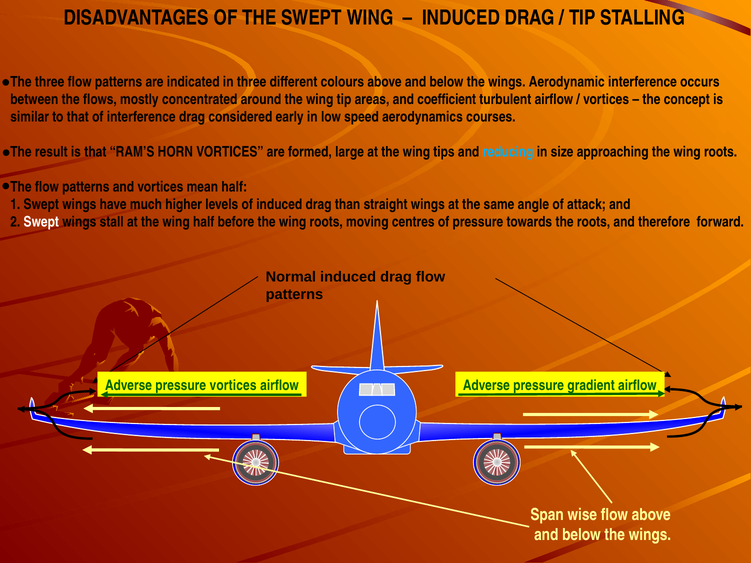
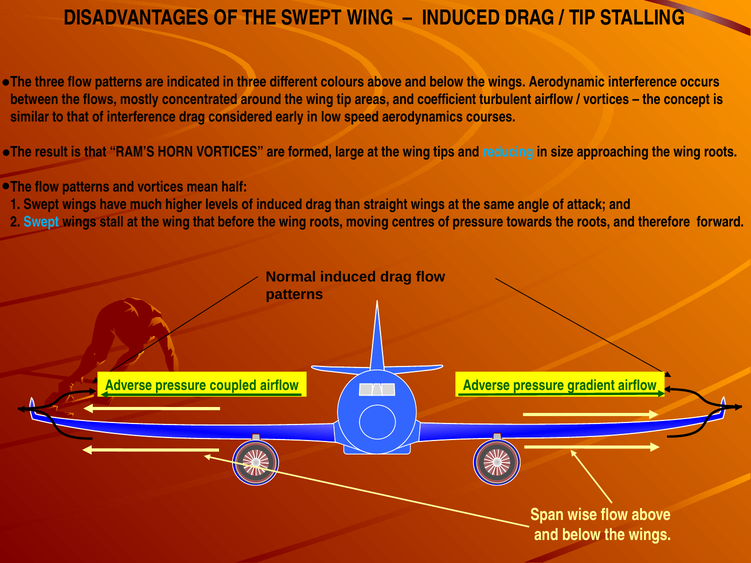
Swept colour: white -> light blue (41, 222)
wing half: half -> that (204, 222)
pressure vortices: vortices -> coupled (233, 385)
